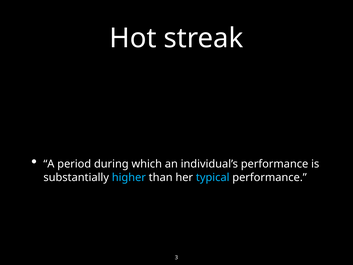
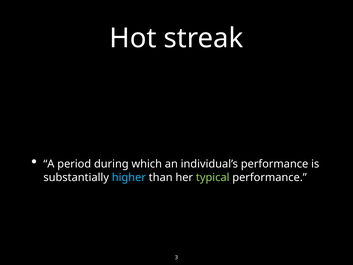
typical colour: light blue -> light green (213, 177)
